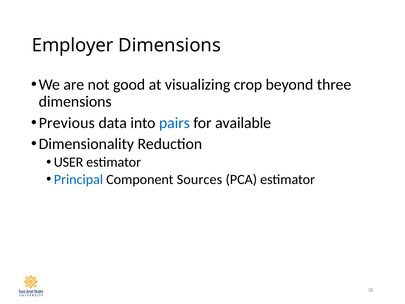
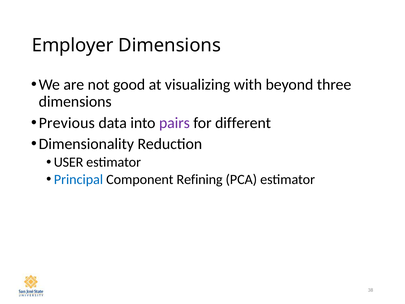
crop: crop -> with (248, 85)
pairs colour: blue -> purple (174, 123)
available: available -> different (243, 123)
Sources: Sources -> Refining (200, 179)
